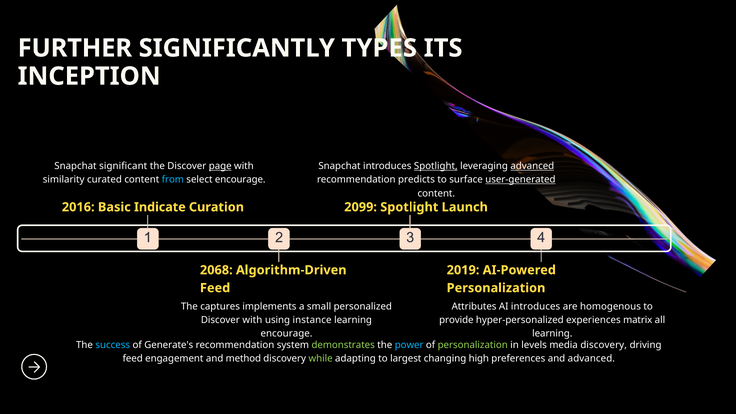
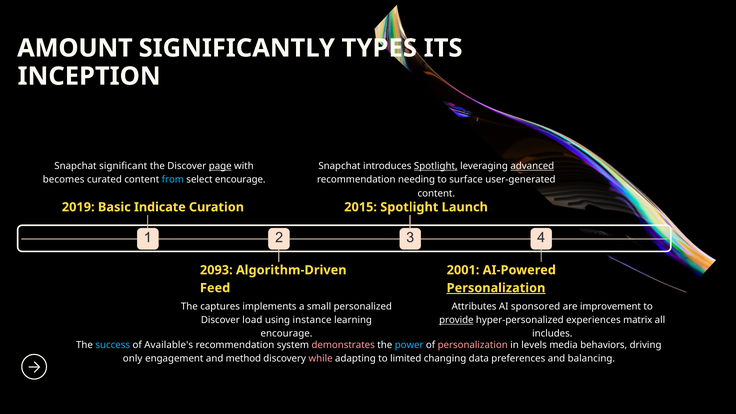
FURTHER: FURTHER -> AMOUNT (75, 48)
similarity: similarity -> becomes (64, 180)
predicts: predicts -> needing (417, 180)
user-generated underline: present -> none (520, 180)
2016: 2016 -> 2019 (78, 207)
2099: 2099 -> 2015 (361, 207)
2068: 2068 -> 2093 (216, 270)
2019: 2019 -> 2001 (463, 270)
Personalization underline: none -> present (496, 288)
AI introduces: introduces -> sponsored (536, 306)
homogenous: homogenous -> improvement (611, 306)
Discover with: with -> load (252, 320)
provide underline: none -> present (456, 320)
learning: learning -> includes (552, 334)
Generate's: Generate's -> Available's (169, 345)
demonstrates colour: light green -> pink (343, 345)
personalization colour: light green -> pink (473, 345)
media discovery: discovery -> behaviors (604, 345)
feed: feed -> only (133, 359)
while colour: light green -> pink (321, 359)
largest: largest -> limited (406, 359)
high: high -> data (479, 359)
and advanced: advanced -> balancing (591, 359)
